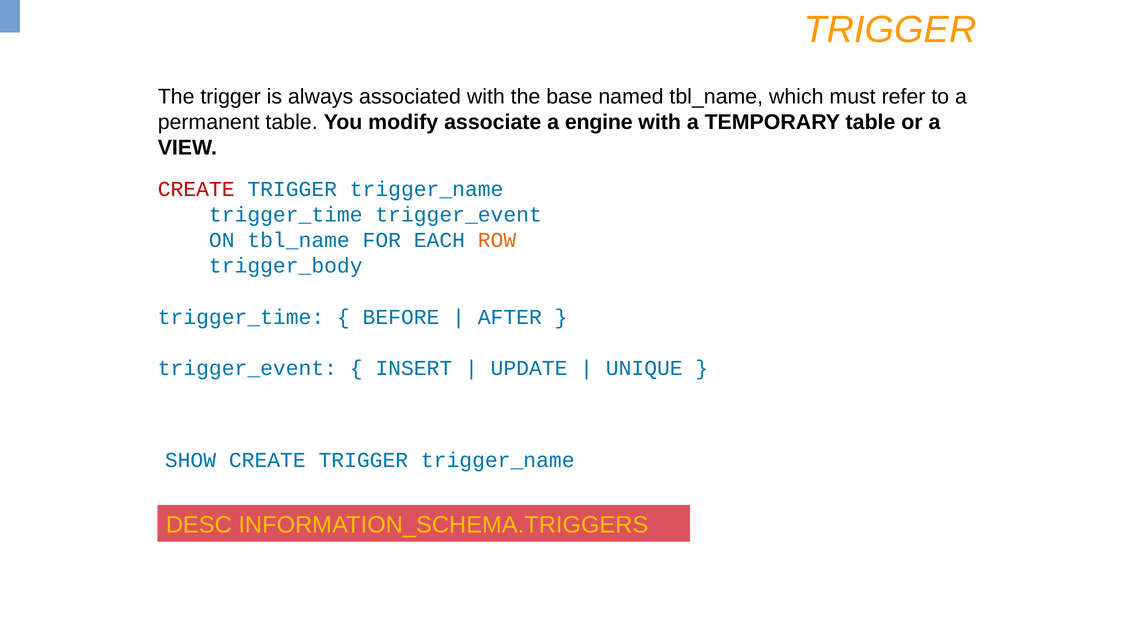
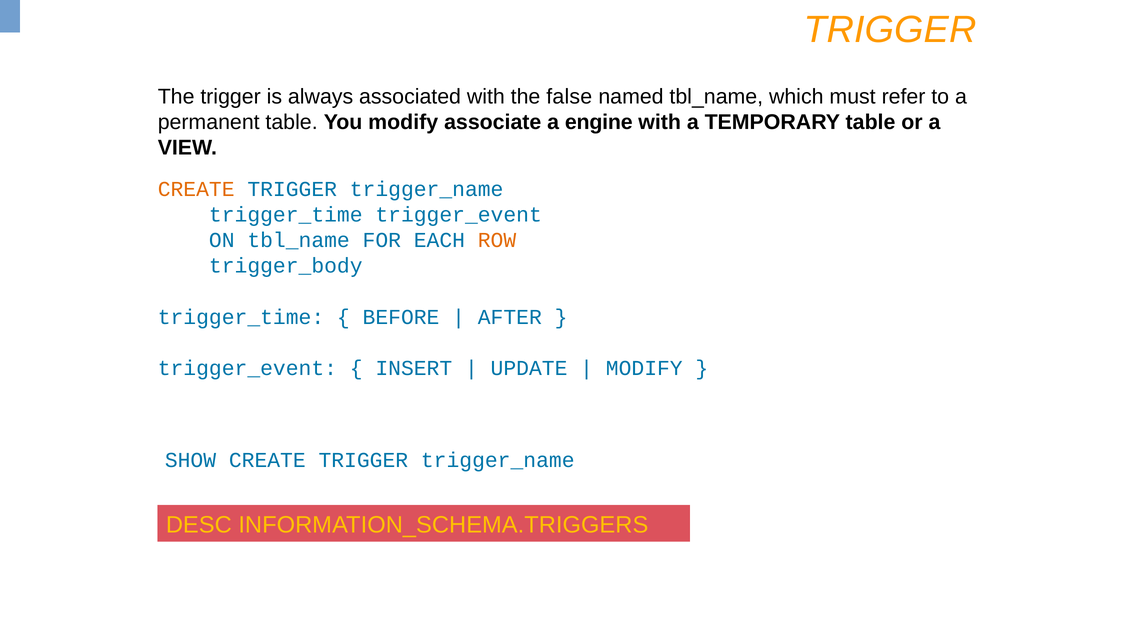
base: base -> false (569, 97)
CREATE colour: red -> orange (196, 189)
UNIQUE: UNIQUE -> MODIFY (644, 368)
